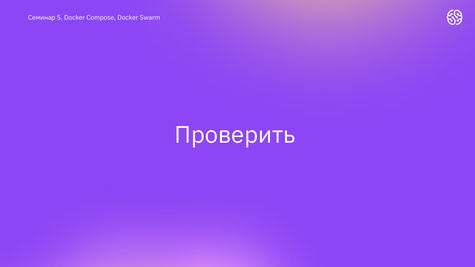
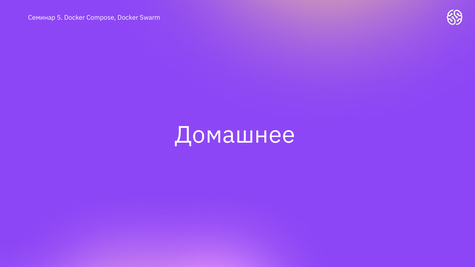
Проверить: Проверить -> Домашнее (235, 135)
